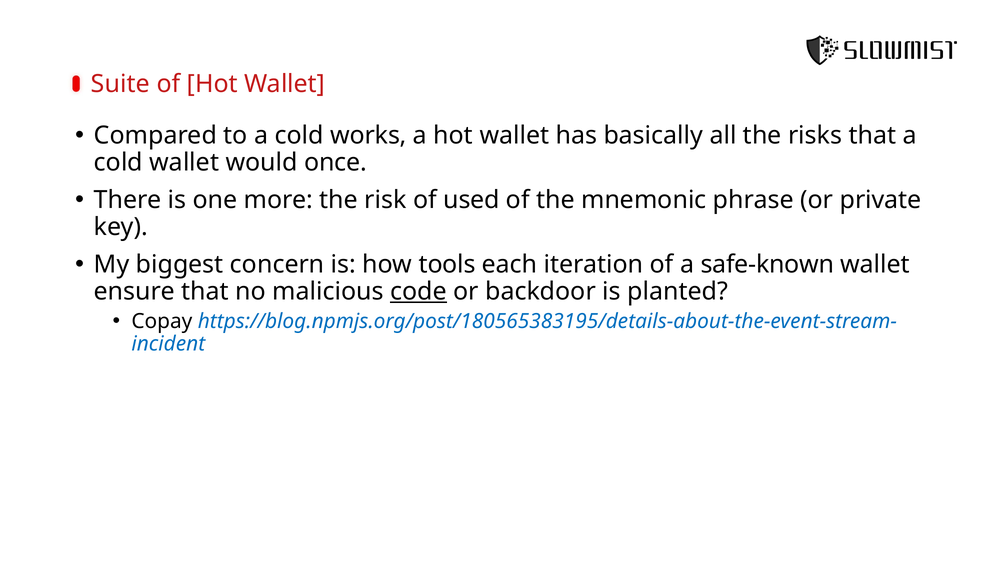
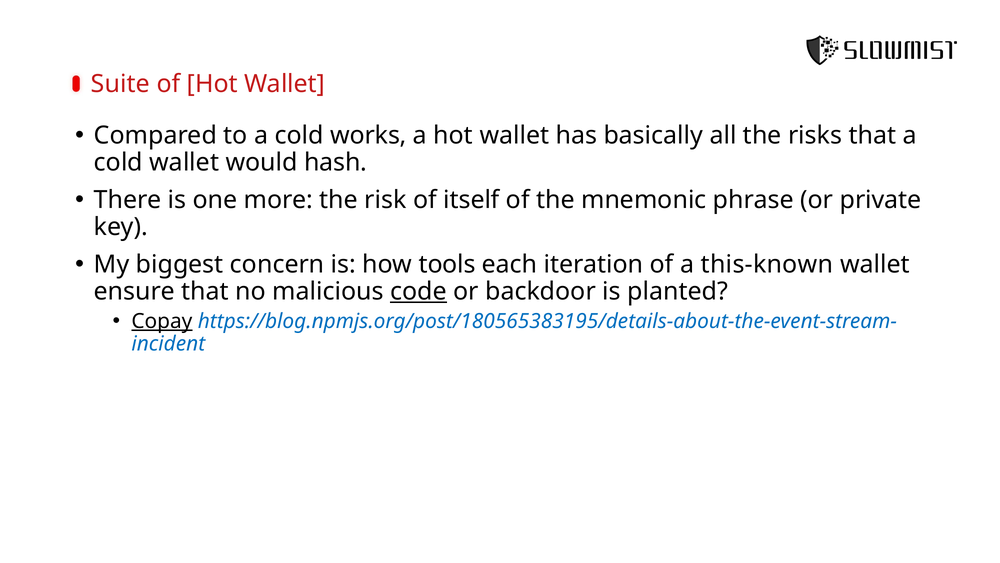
once: once -> hash (336, 162)
used: used -> itself (471, 200)
safe-known: safe-known -> this-known (767, 264)
Copay underline: none -> present (162, 321)
